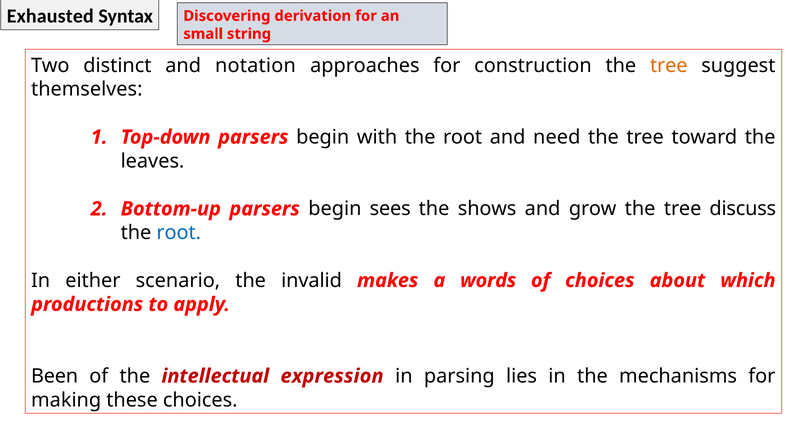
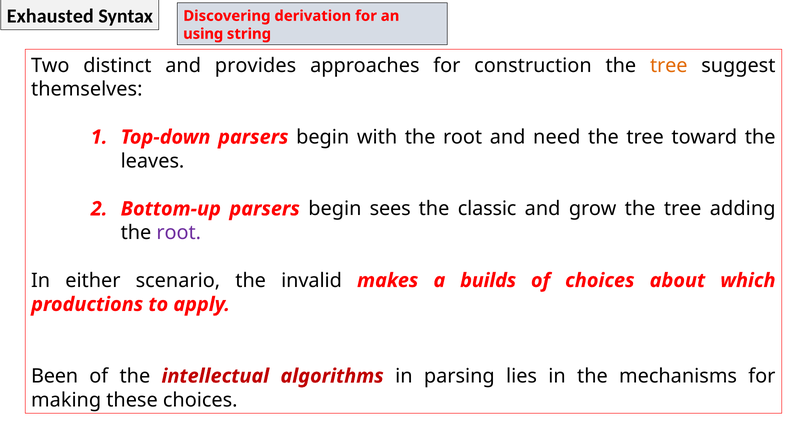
small: small -> using (203, 34)
notation: notation -> provides (256, 65)
shows: shows -> classic (487, 209)
discuss: discuss -> adding (743, 209)
root colour: blue -> purple (179, 233)
words: words -> builds (488, 280)
expression: expression -> algorithms (332, 376)
